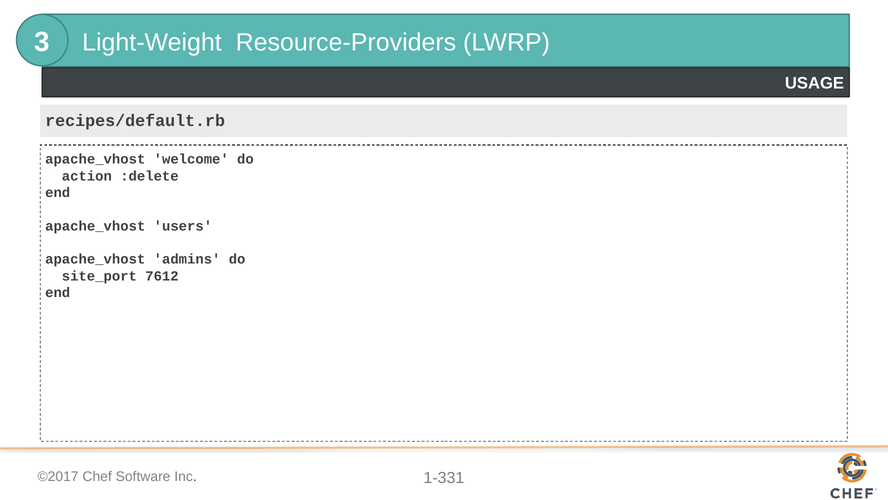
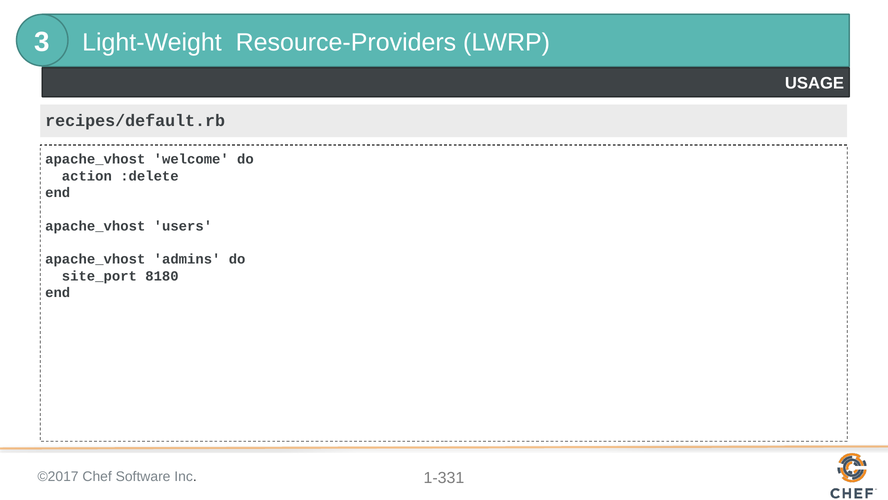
7612: 7612 -> 8180 (162, 276)
